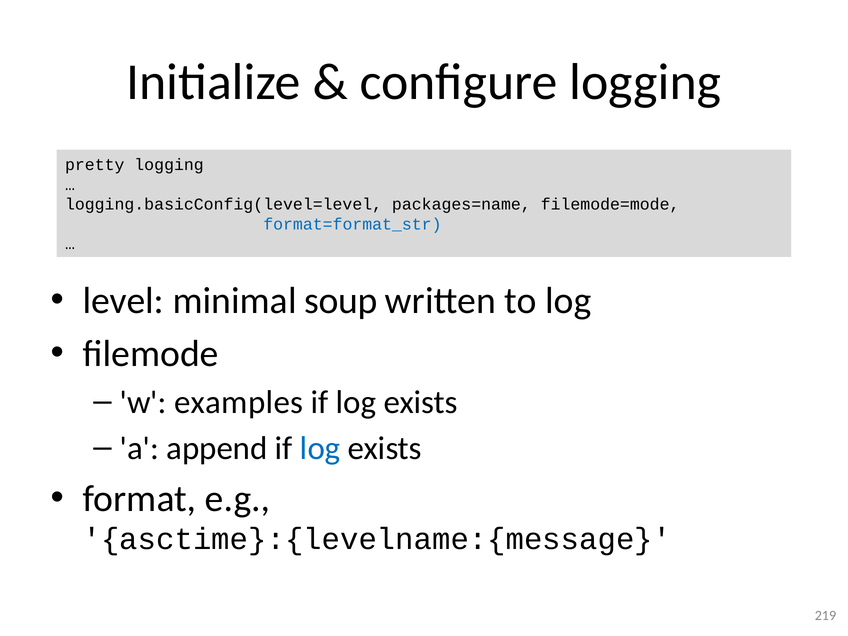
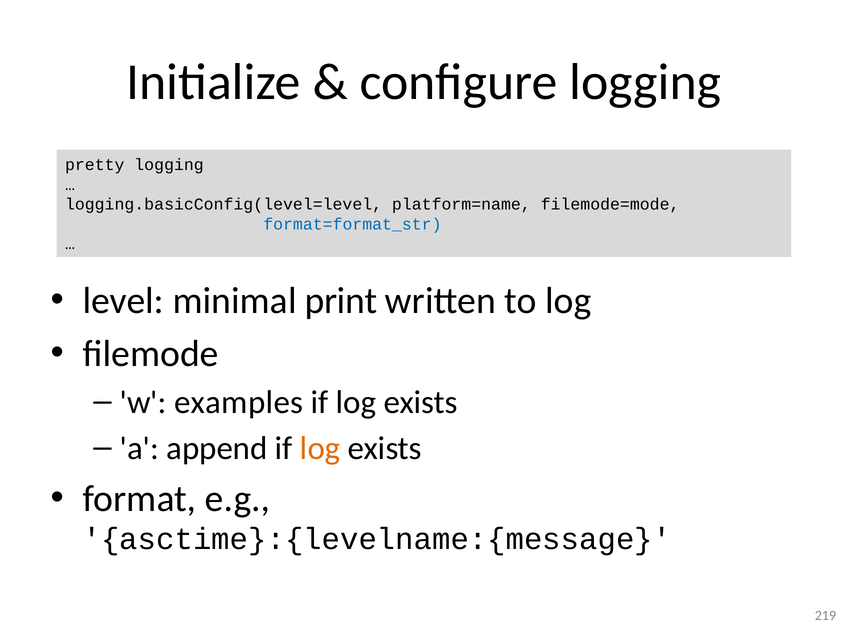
packages=name: packages=name -> platform=name (461, 204)
soup: soup -> print (341, 301)
log colour: blue -> orange (320, 448)
